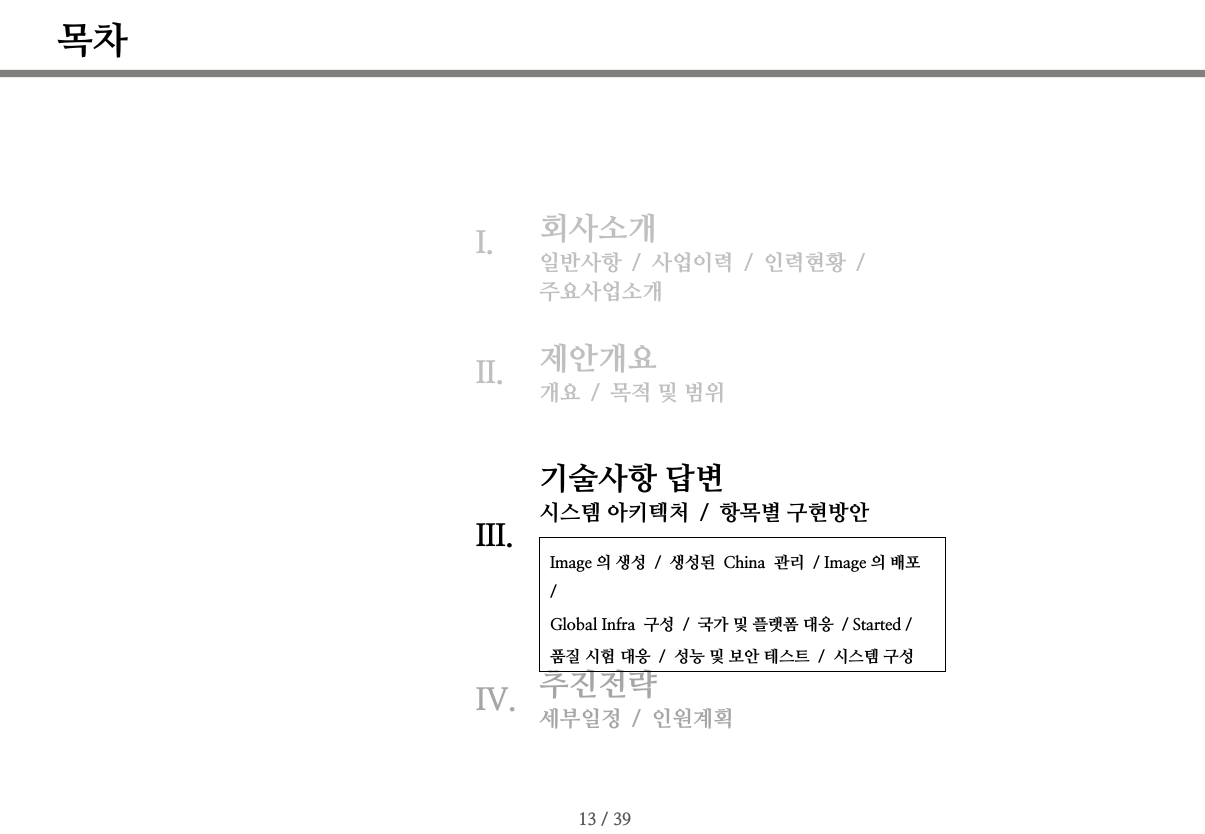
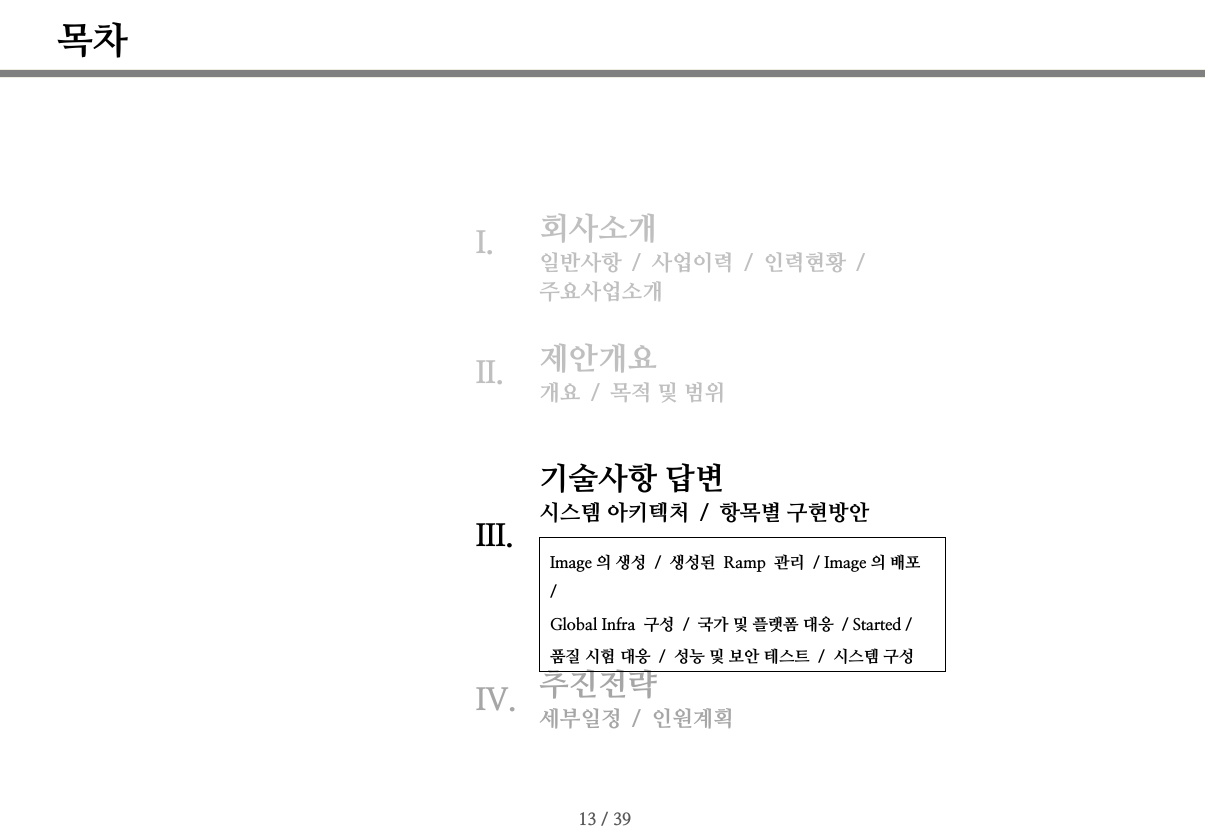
China: China -> Ramp (745, 563)
